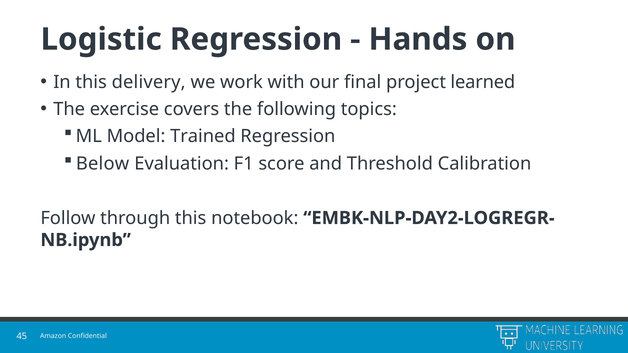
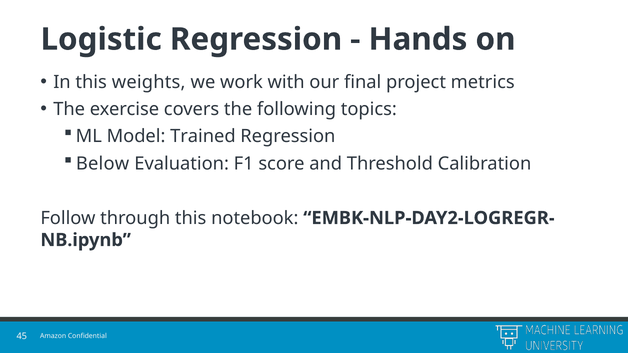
delivery: delivery -> weights (149, 82)
learned: learned -> metrics (483, 82)
